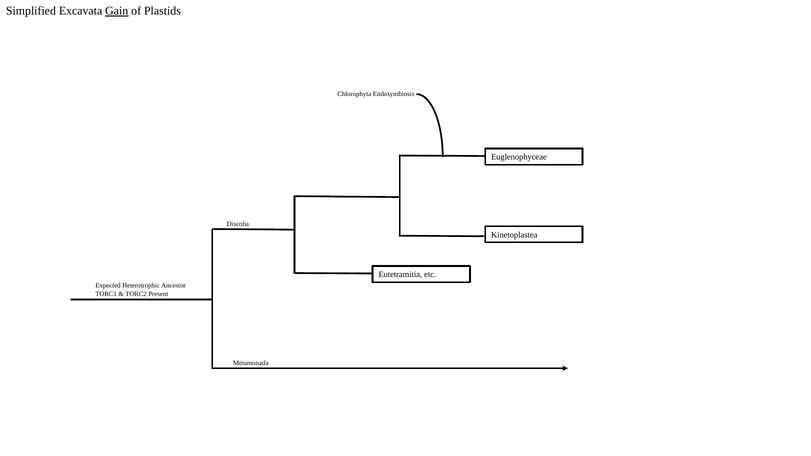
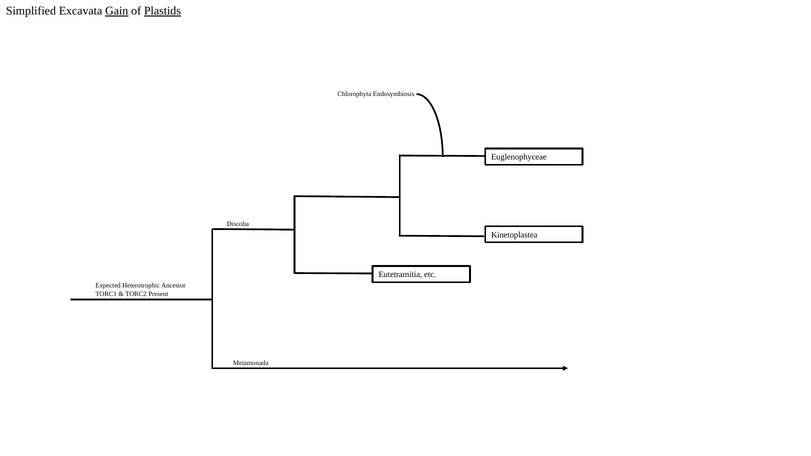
Plastids underline: none -> present (162, 11)
